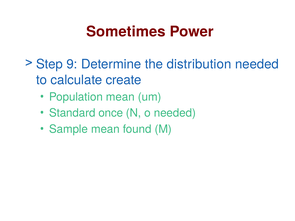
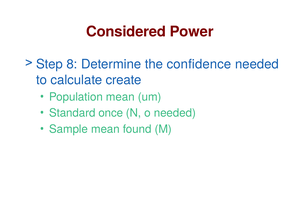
Sometimes: Sometimes -> Considered (126, 32)
9: 9 -> 8 (72, 64)
distribution: distribution -> confidence (199, 64)
